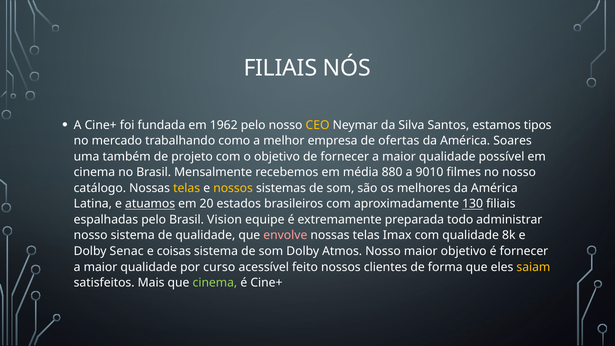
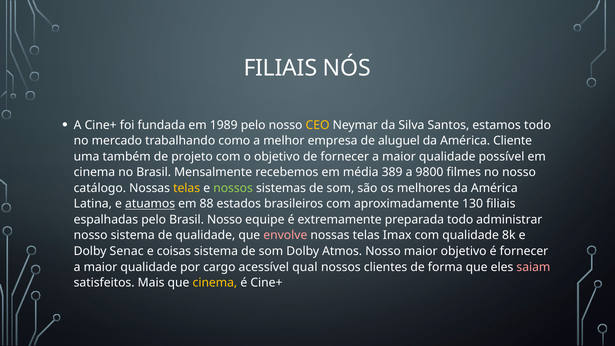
1962: 1962 -> 1989 (224, 125)
estamos tipos: tipos -> todo (538, 125)
ofertas: ofertas -> aluguel (399, 141)
Soares: Soares -> Cliente (513, 141)
880: 880 -> 389 (392, 172)
9010: 9010 -> 9800 (430, 172)
nossos colour: yellow -> light green (233, 188)
20: 20 -> 88 (207, 204)
130 underline: present -> none (473, 204)
Brasil Vision: Vision -> Nosso (225, 220)
curso: curso -> cargo (219, 267)
feito: feito -> qual (305, 267)
saiam colour: yellow -> pink (533, 267)
cinema colour: light green -> yellow (215, 283)
